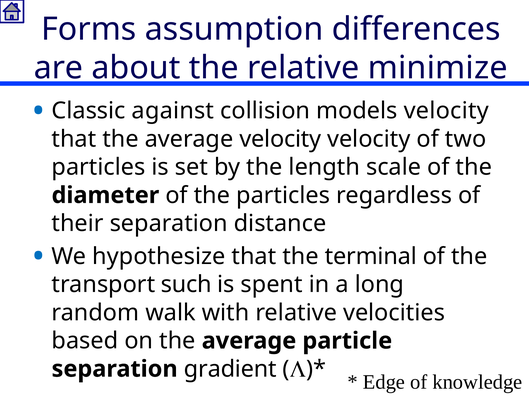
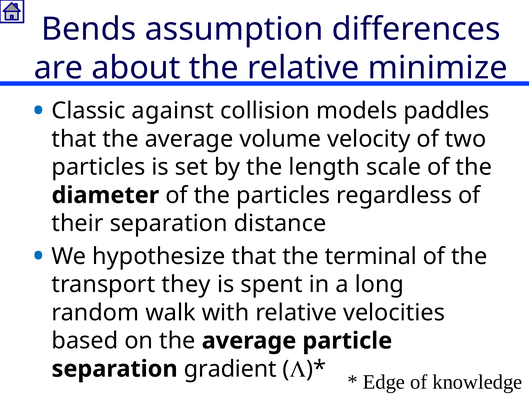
Forms: Forms -> Bends (89, 29)
models velocity: velocity -> paddles (446, 111)
average velocity: velocity -> volume (280, 139)
such: such -> they (186, 285)
